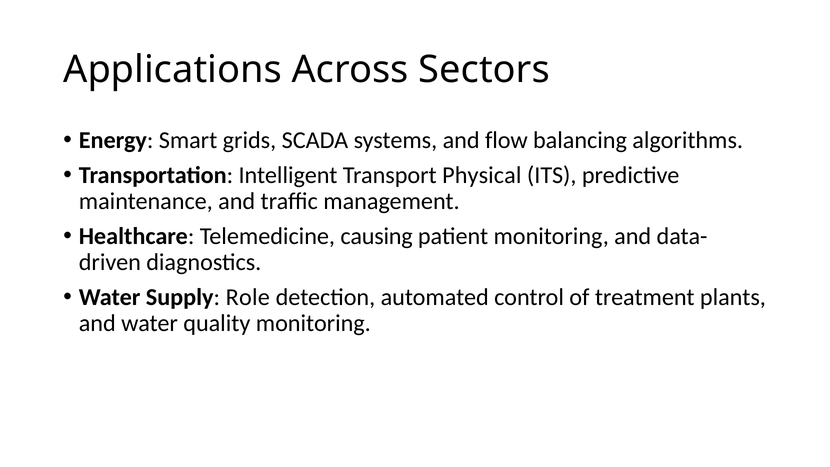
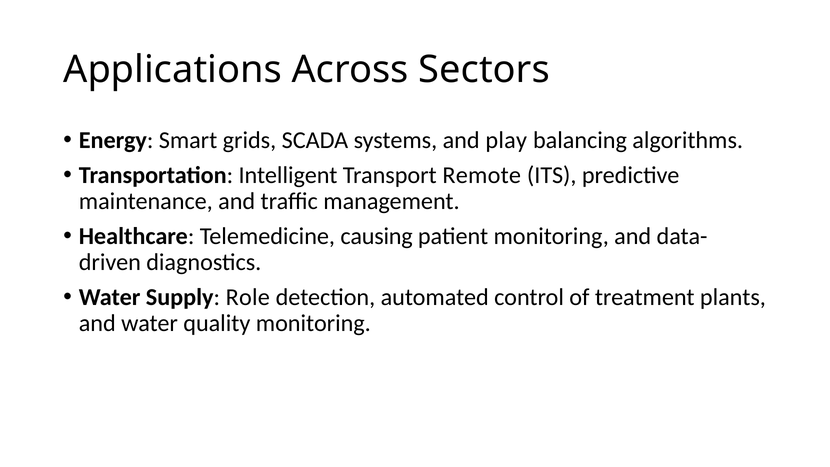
flow: flow -> play (506, 140)
Physical: Physical -> Remote (482, 175)
